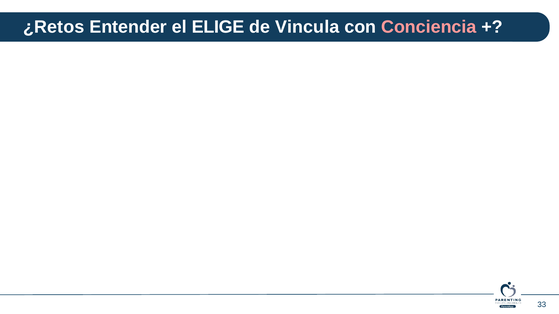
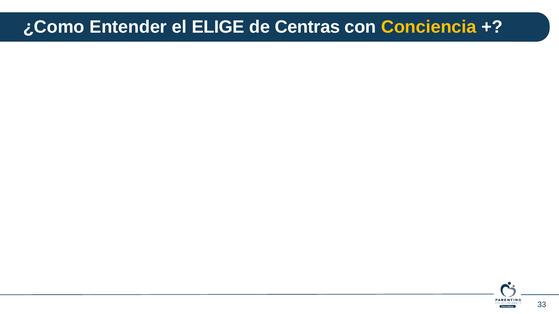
¿Retos: ¿Retos -> ¿Como (54, 27)
Vincula: Vincula -> Centras (307, 27)
Conciencia colour: pink -> yellow (429, 27)
